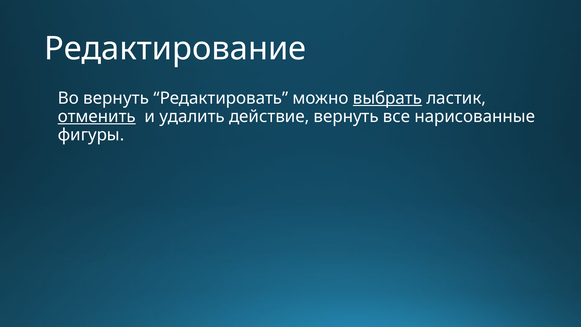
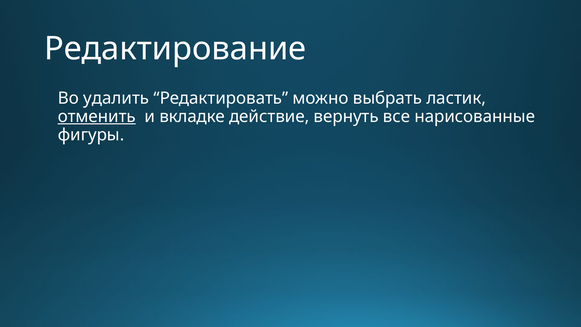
Во вернуть: вернуть -> удалить (116, 98)
выбрать underline: present -> none (387, 98)
удалить: удалить -> вкладке (192, 117)
